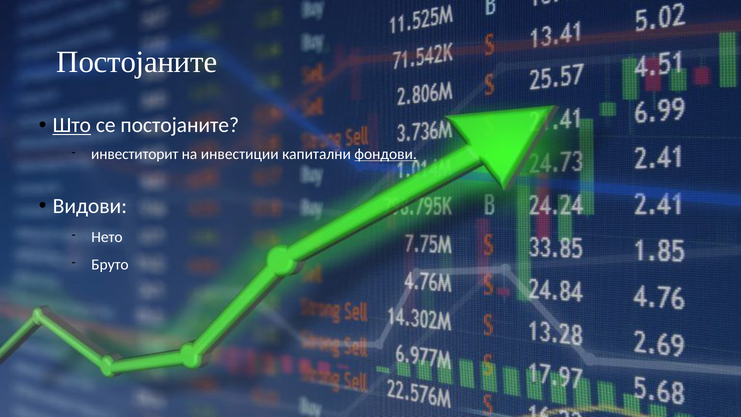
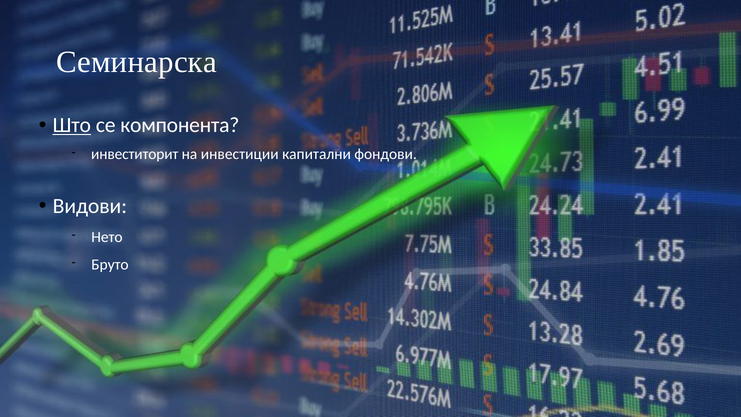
Постојаните: Постојаните -> Семинарска (137, 62)
се постојаните: постојаните -> компонента (180, 125)
фондови underline: present -> none (386, 154)
